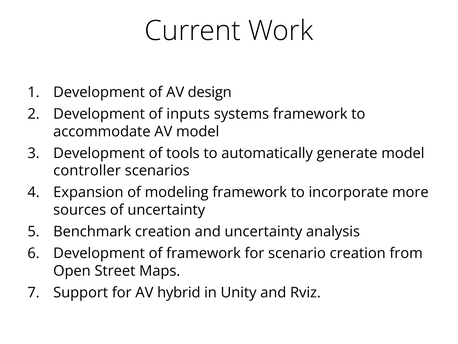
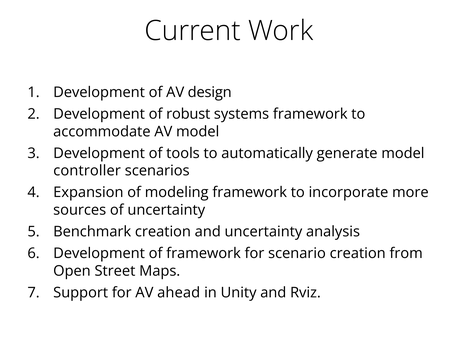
inputs: inputs -> robust (188, 114)
hybrid: hybrid -> ahead (179, 292)
